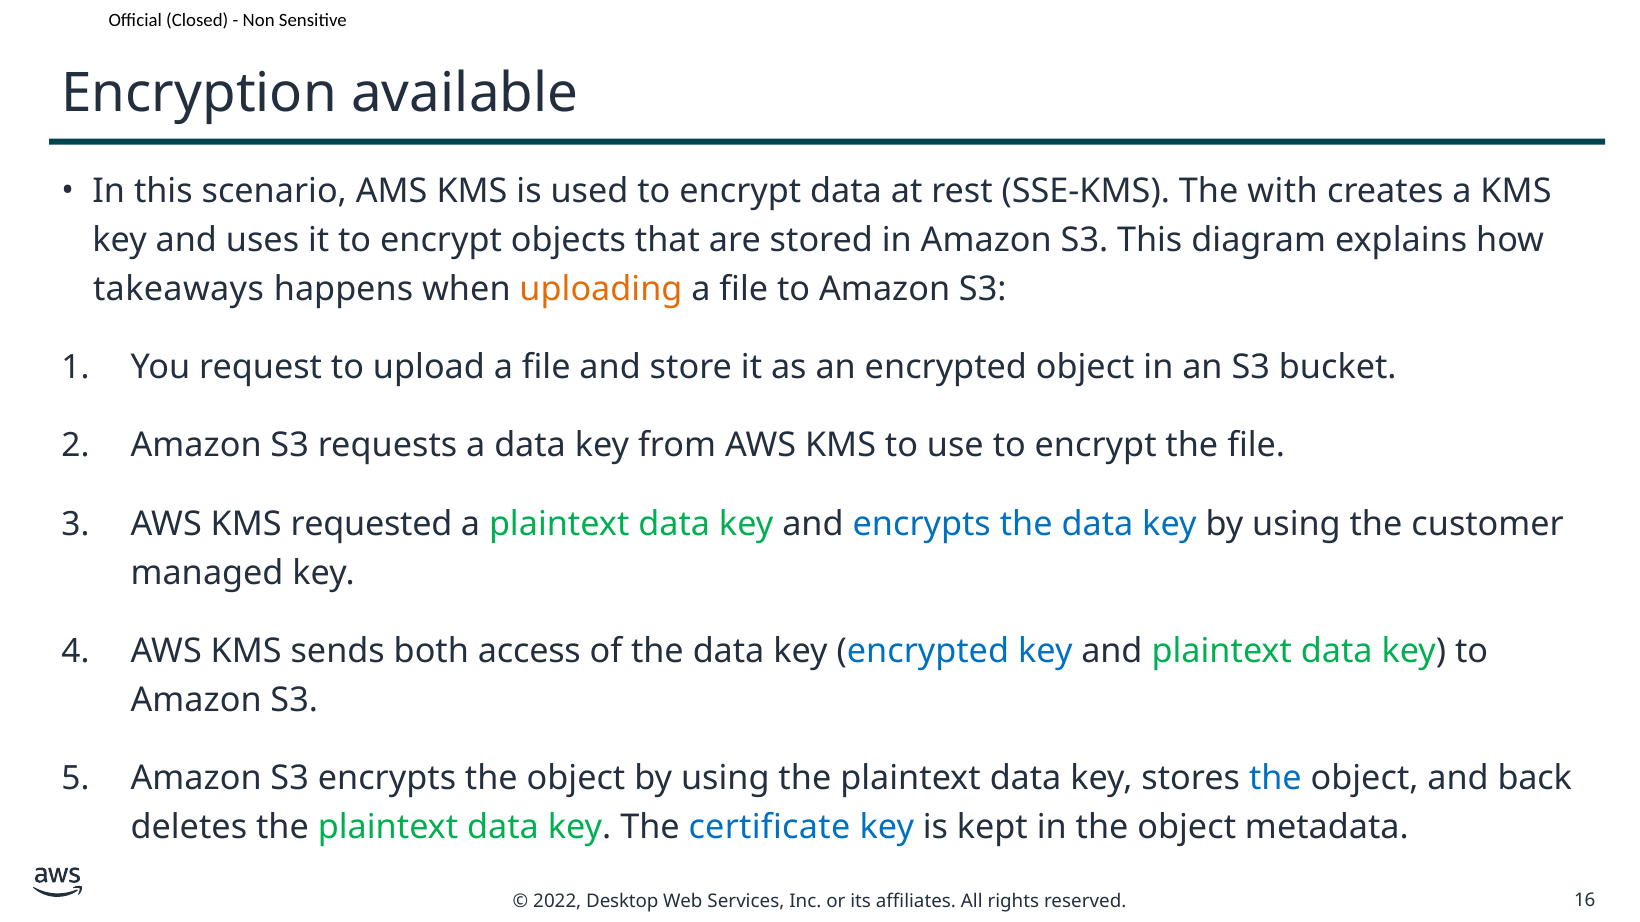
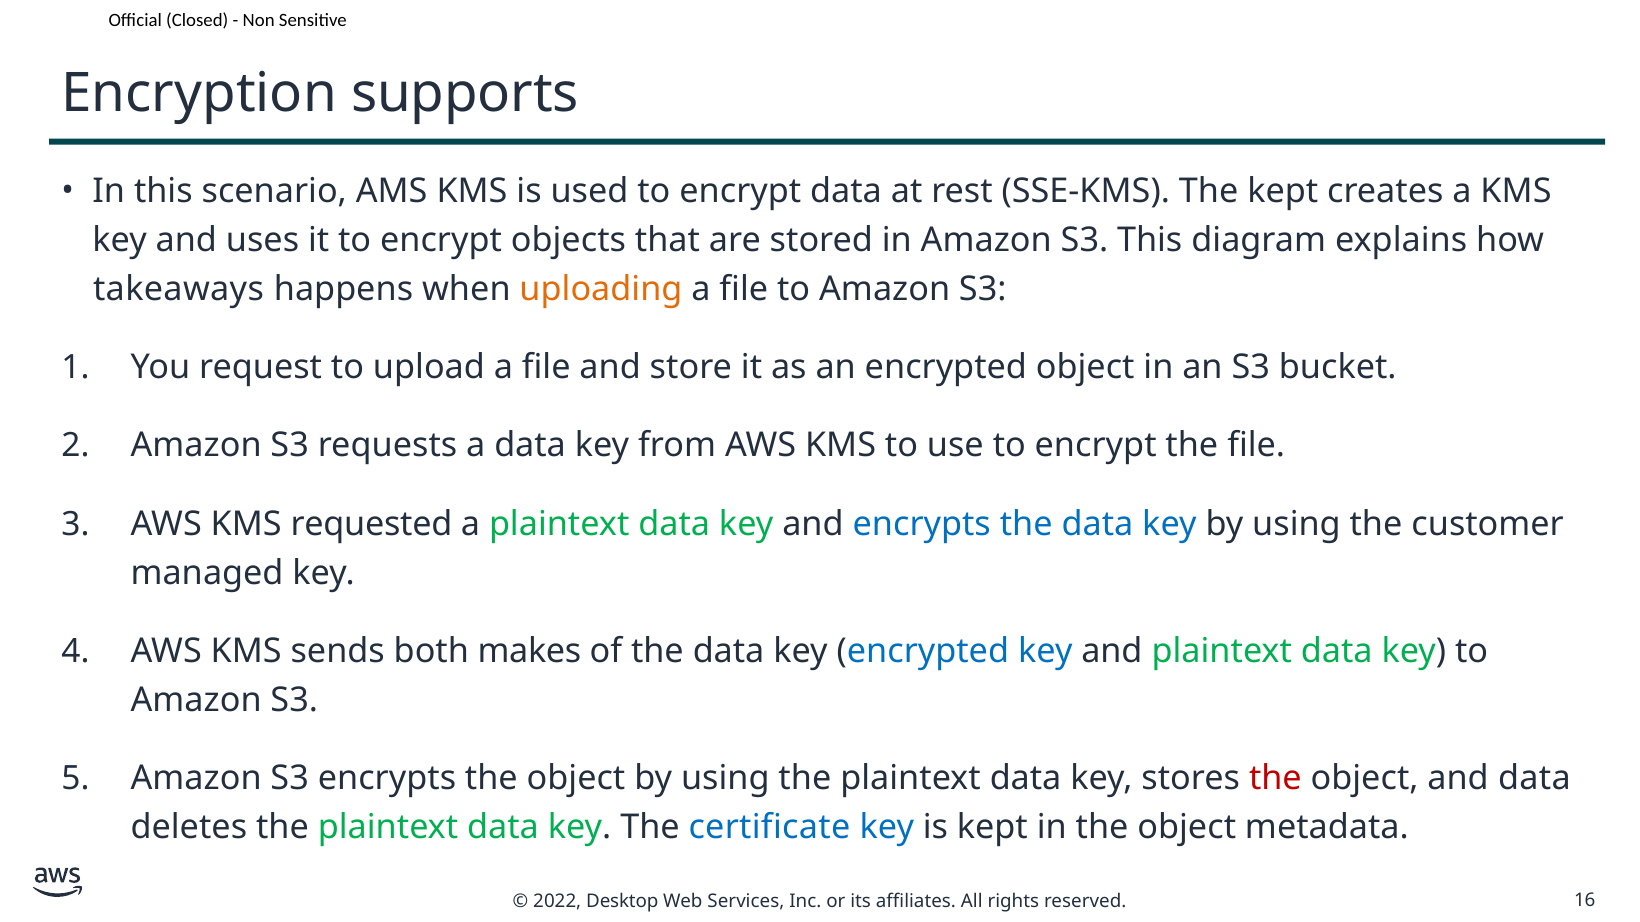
available: available -> supports (465, 93)
The with: with -> kept (1283, 191)
access: access -> makes (529, 651)
the colour: blue -> red (1275, 779)
and back: back -> data (1534, 779)
